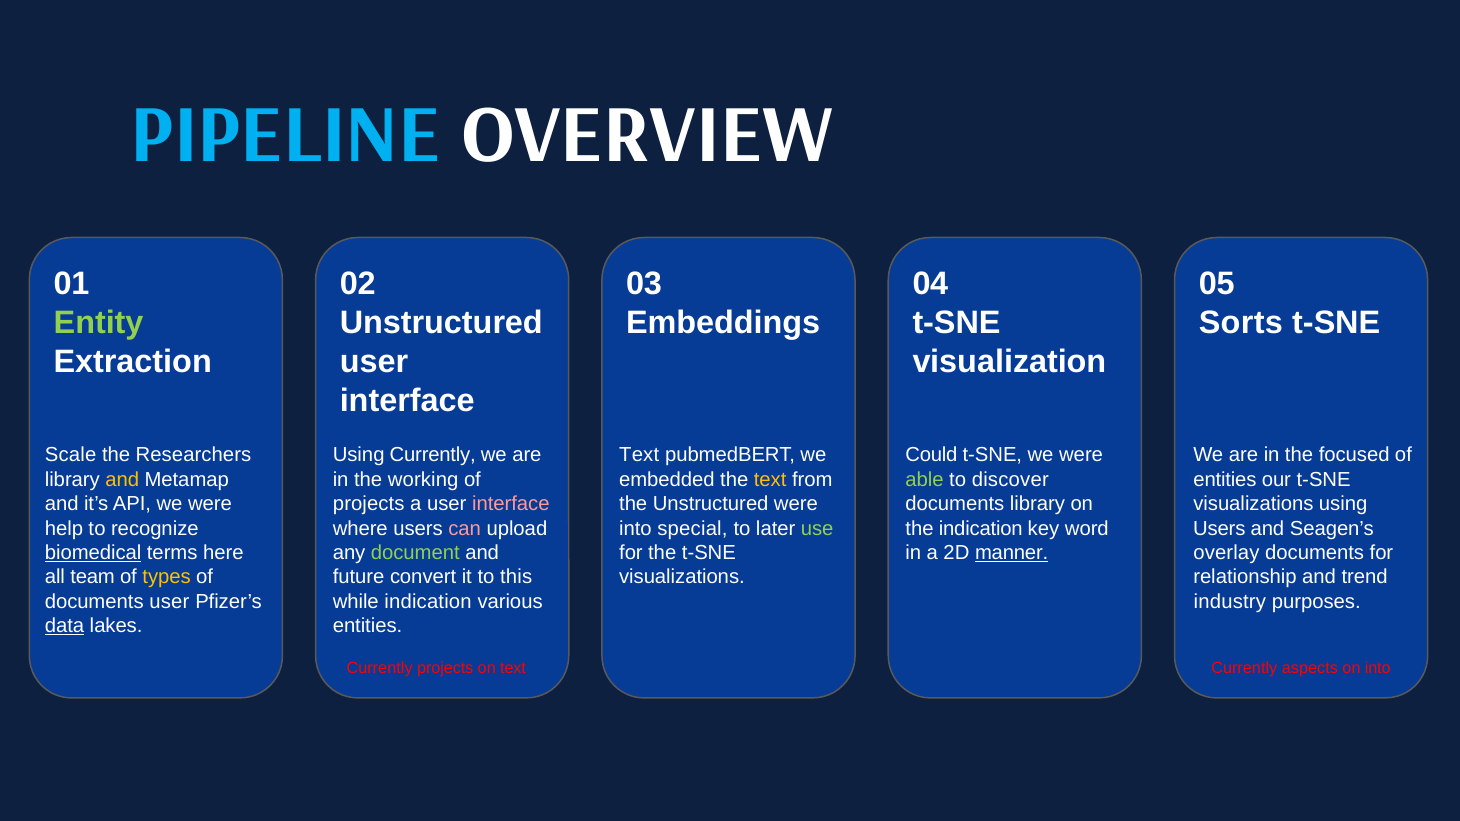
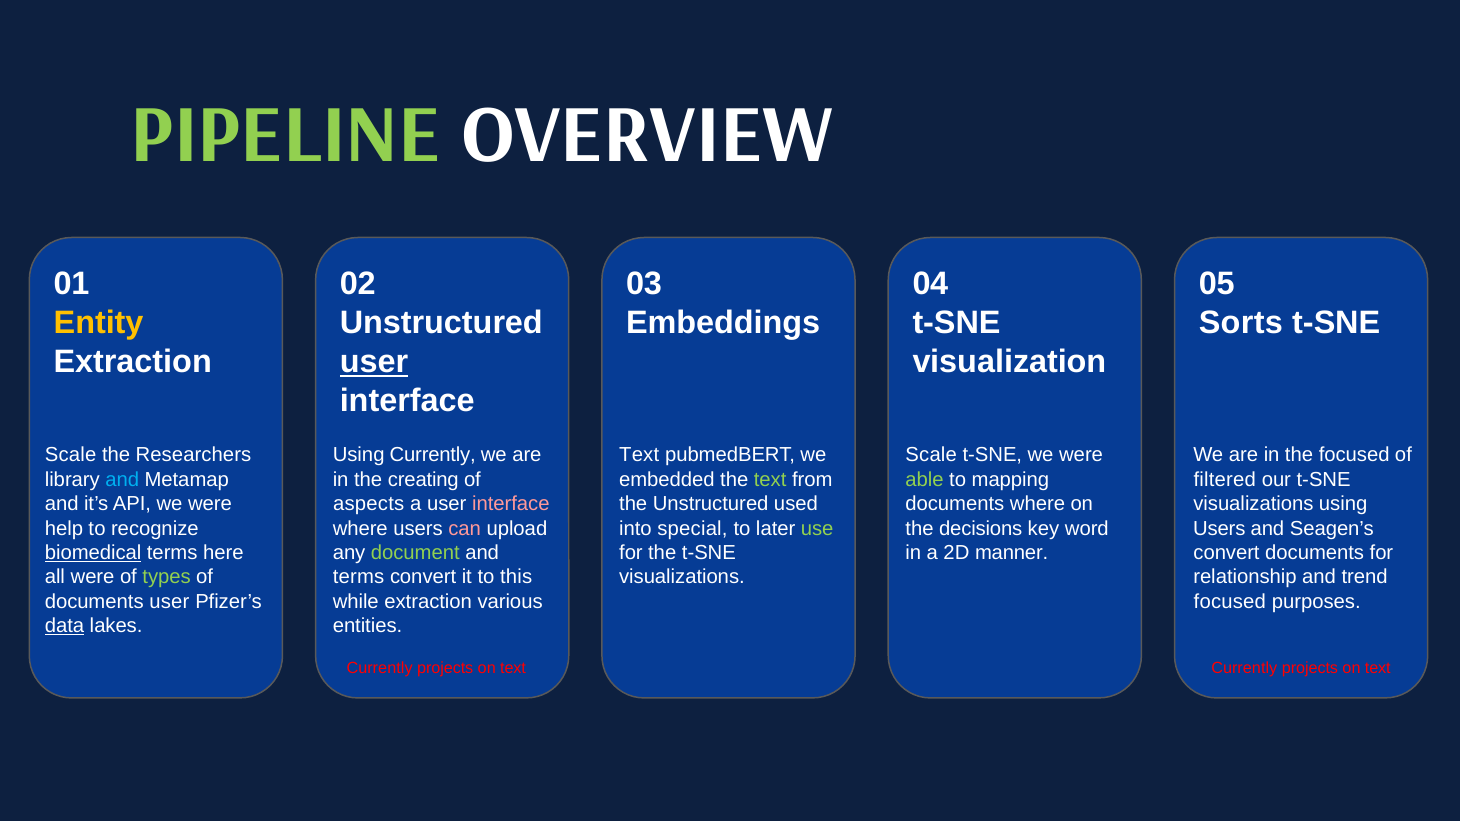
PIPELINE colour: light blue -> light green (286, 135)
Entity colour: light green -> yellow (99, 323)
user underline: none -> present (374, 362)
Could: Could -> Scale (931, 455)
and colour: yellow -> light blue (122, 480)
working: working -> creating (423, 480)
text colour: yellow -> light green (770, 480)
discover: discover -> mapping (1010, 480)
entities: entities -> filtered (1225, 480)
projects: projects -> aspects (369, 504)
Unstructured were: were -> used (796, 504)
documents library: library -> where (1037, 504)
the indication: indication -> decisions (981, 529)
manner underline: present -> none (1012, 553)
overlay: overlay -> convert (1227, 553)
all team: team -> were (93, 577)
types colour: yellow -> light green (167, 577)
future: future -> terms (359, 577)
while indication: indication -> extraction (428, 602)
industry: industry -> focused (1230, 602)
aspects: aspects -> projects (1310, 668)
into: into -> text (1378, 668)
